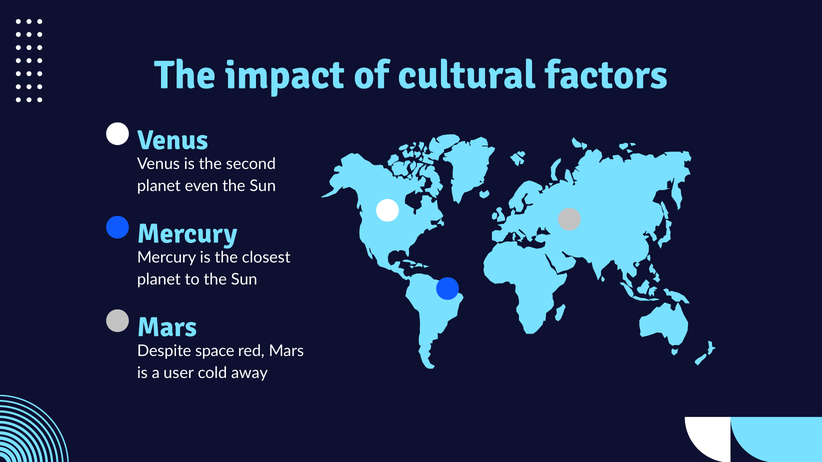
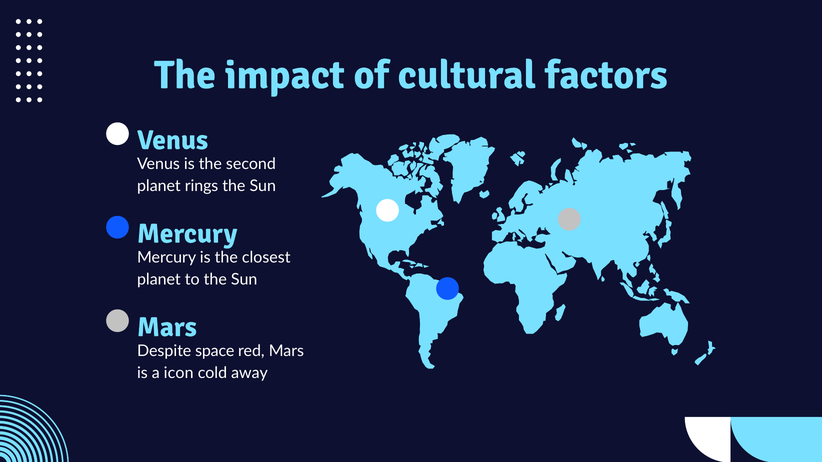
even: even -> rings (202, 186)
user: user -> icon (179, 373)
